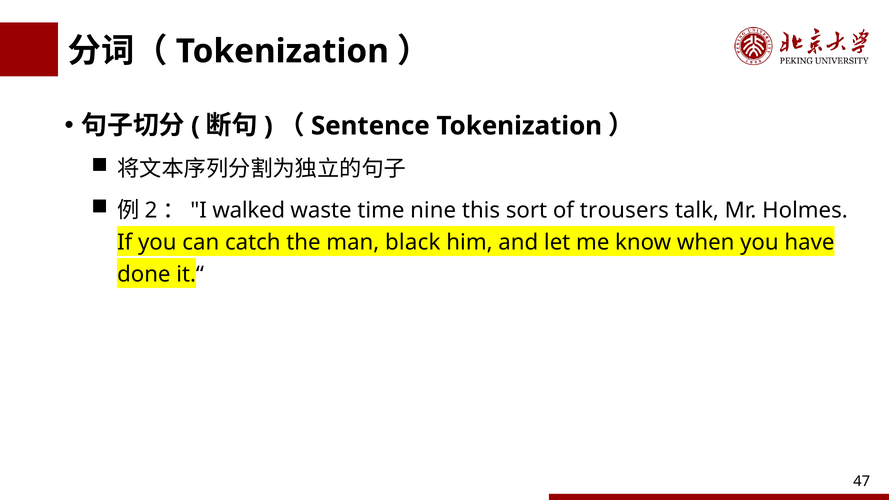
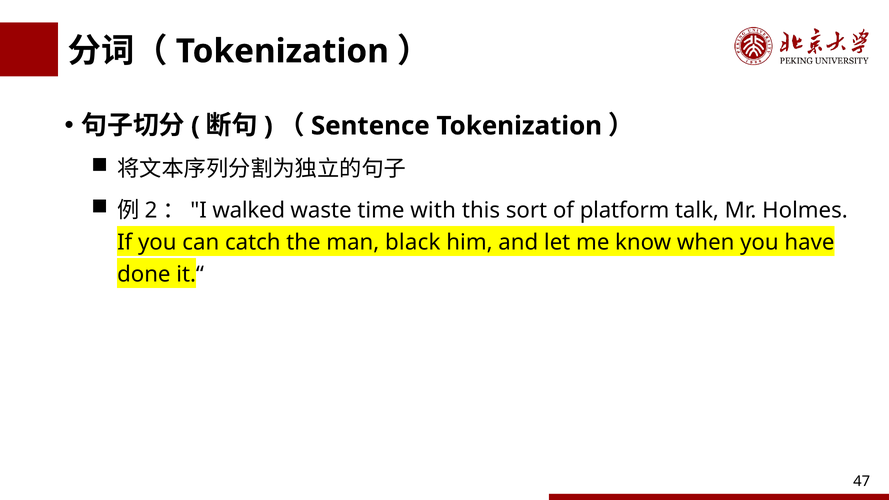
nine: nine -> with (433, 210)
trousers: trousers -> platform (625, 210)
